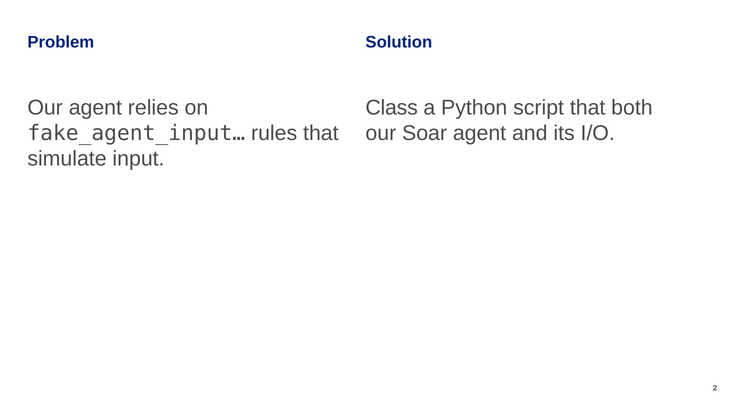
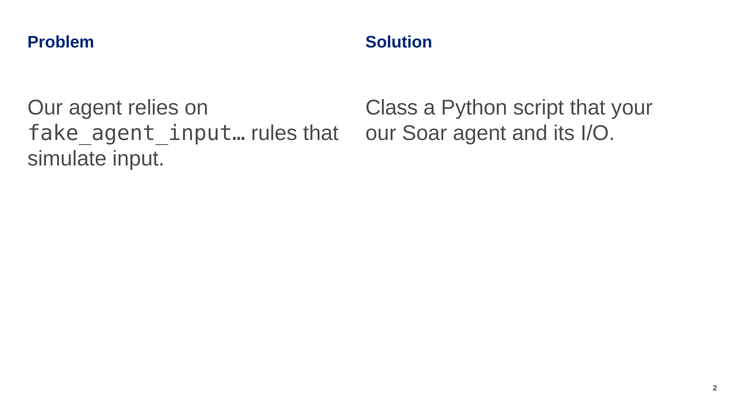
both: both -> your (632, 108)
